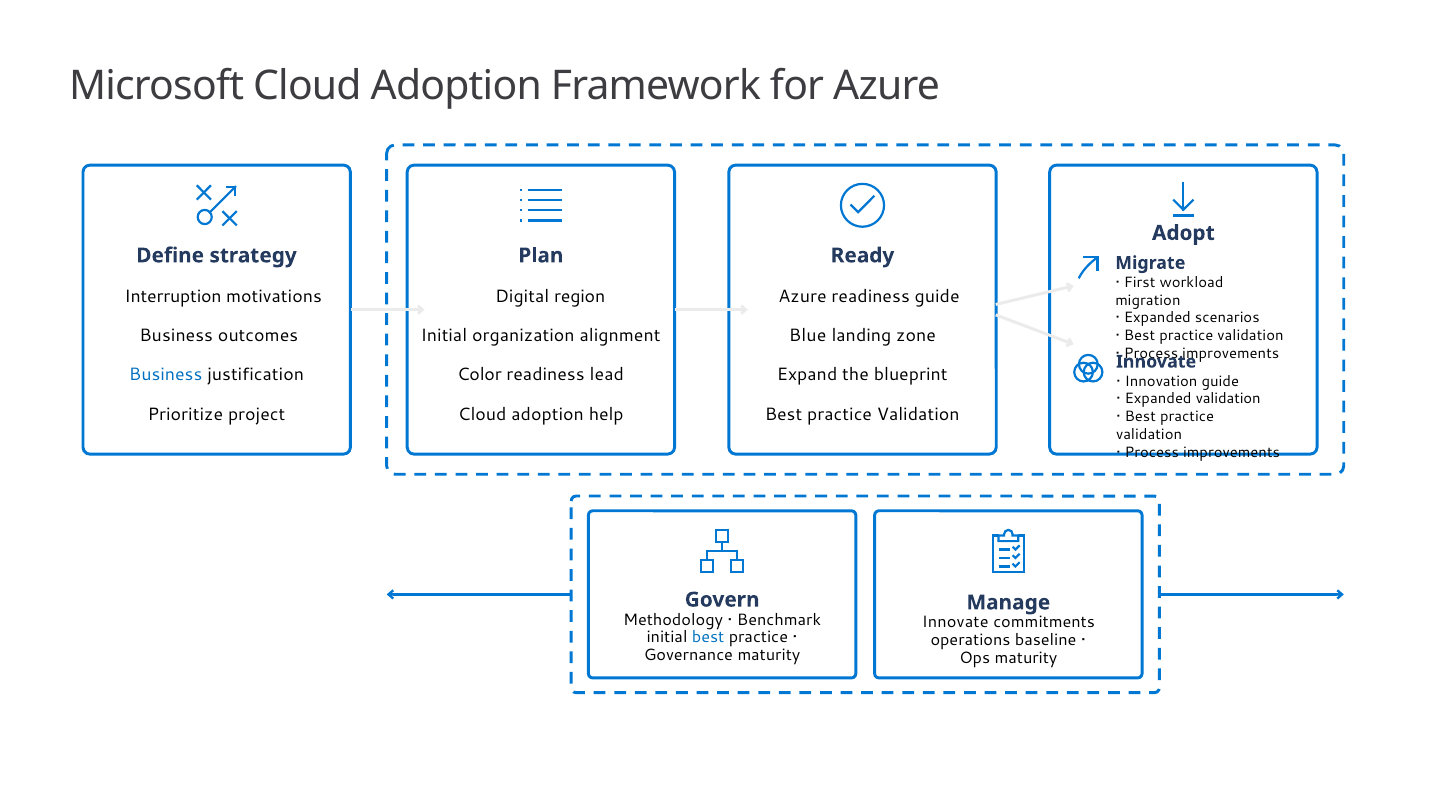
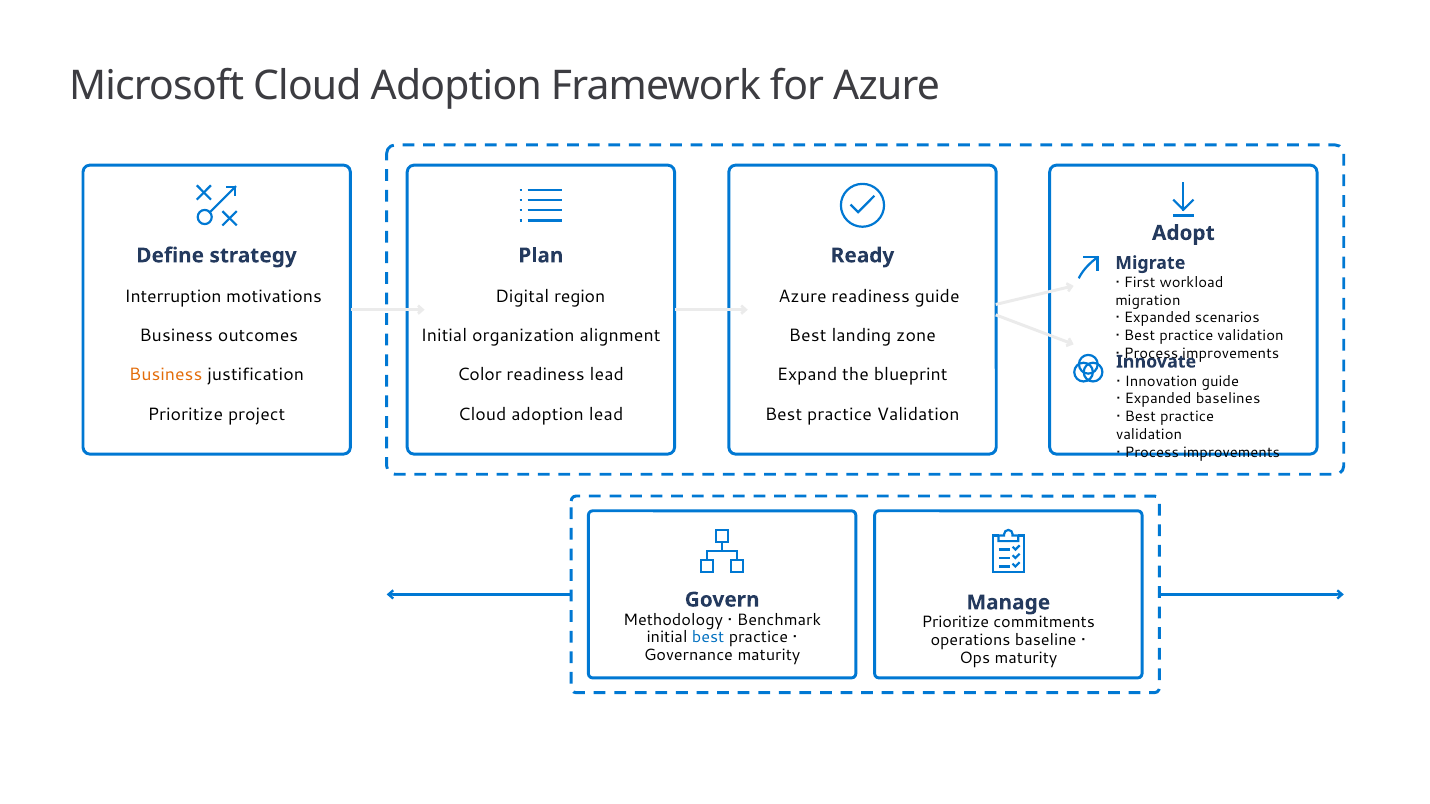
Blue: Blue -> Best (808, 336)
Business colour: blue -> orange (166, 375)
Expanded validation: validation -> baselines (1228, 399)
adoption help: help -> lead (606, 415)
Innovate: Innovate -> Prioritize (955, 623)
